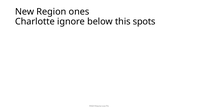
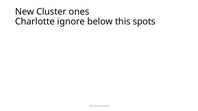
Region: Region -> Cluster (51, 12)
